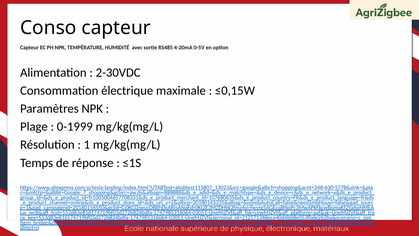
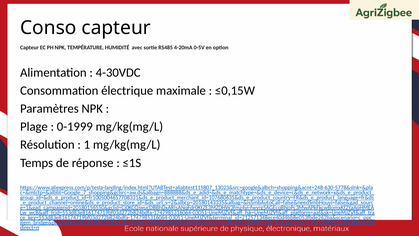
2-30VDC: 2-30VDC -> 4-30VDC (118, 72)
